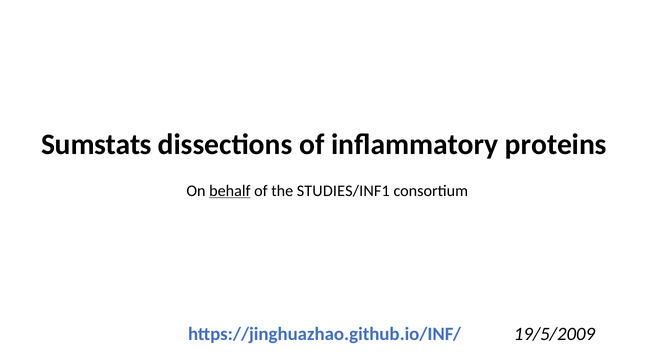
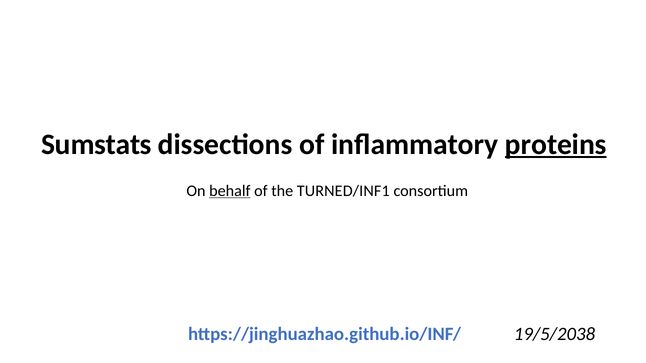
proteins underline: none -> present (556, 144)
STUDIES/INF1: STUDIES/INF1 -> TURNED/INF1 (343, 191)
19/5/2009: 19/5/2009 -> 19/5/2038 (555, 334)
